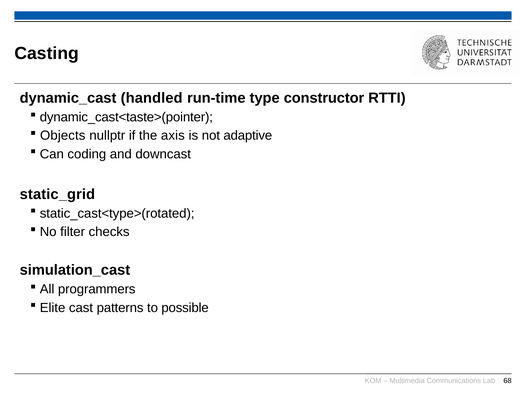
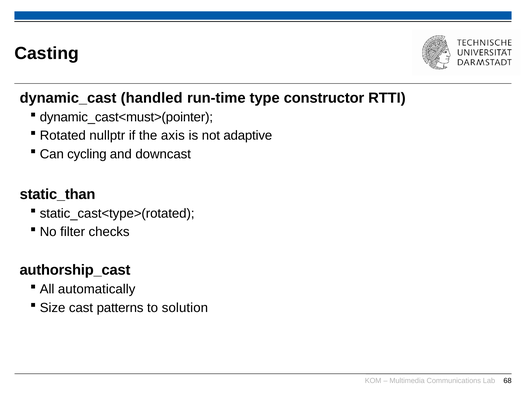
dynamic_cast<taste>(pointer: dynamic_cast<taste>(pointer -> dynamic_cast<must>(pointer (126, 117)
Objects: Objects -> Rotated (63, 135)
coding: coding -> cycling (87, 154)
static_grid: static_grid -> static_than (58, 194)
simulation_cast: simulation_cast -> authorship_cast (75, 270)
programmers: programmers -> automatically (97, 289)
Elite: Elite -> Size (53, 307)
possible: possible -> solution (185, 307)
